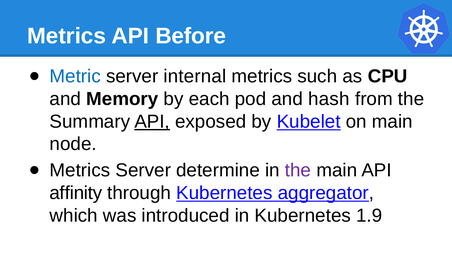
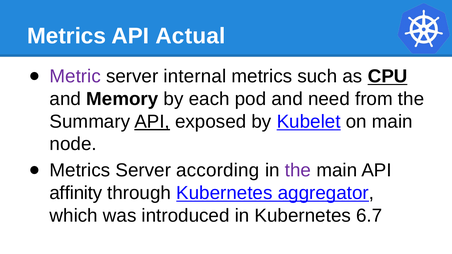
Before: Before -> Actual (190, 36)
Metric colour: blue -> purple (75, 76)
CPU underline: none -> present (388, 76)
hash: hash -> need (329, 99)
determine: determine -> according (218, 171)
1.9: 1.9 -> 6.7 (369, 216)
